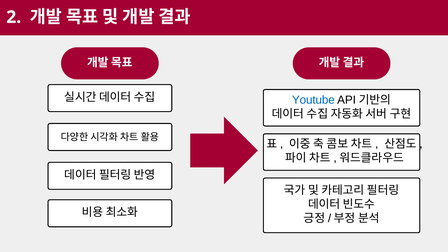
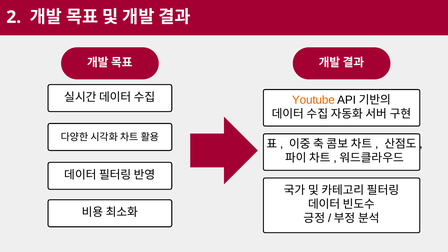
Youtube colour: blue -> orange (313, 100)
